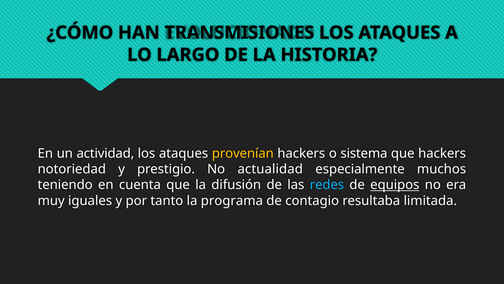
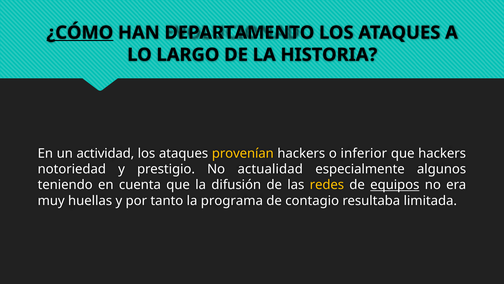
¿CÓMO underline: none -> present (80, 33)
TRANSMISIONES: TRANSMISIONES -> DEPARTAMENTO (239, 33)
sistema: sistema -> inferior (364, 153)
muchos: muchos -> algunos (442, 169)
redes colour: light blue -> yellow (327, 185)
iguales: iguales -> huellas (90, 200)
